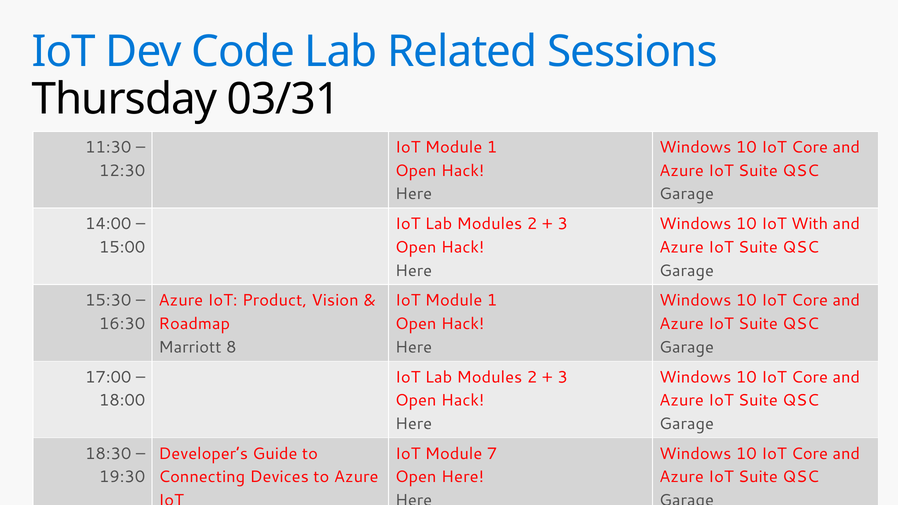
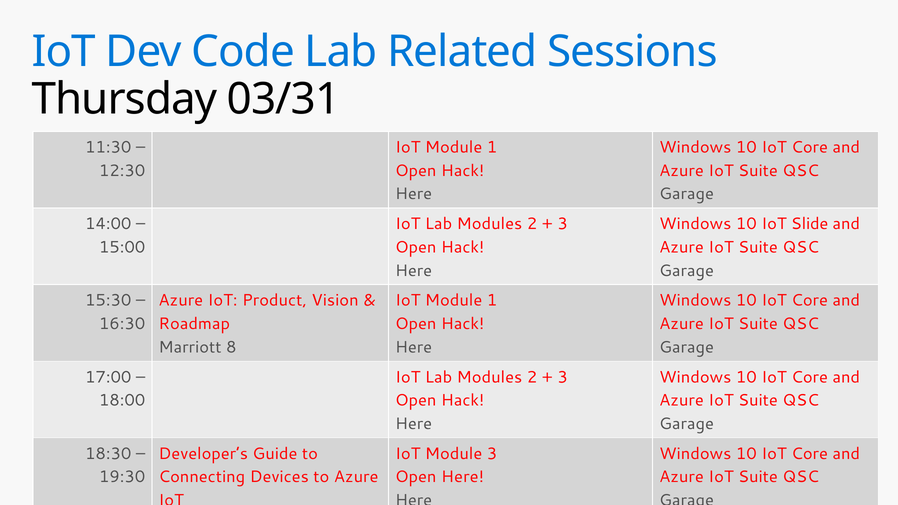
With: With -> Slide (810, 224)
Module 7: 7 -> 3 (492, 454)
